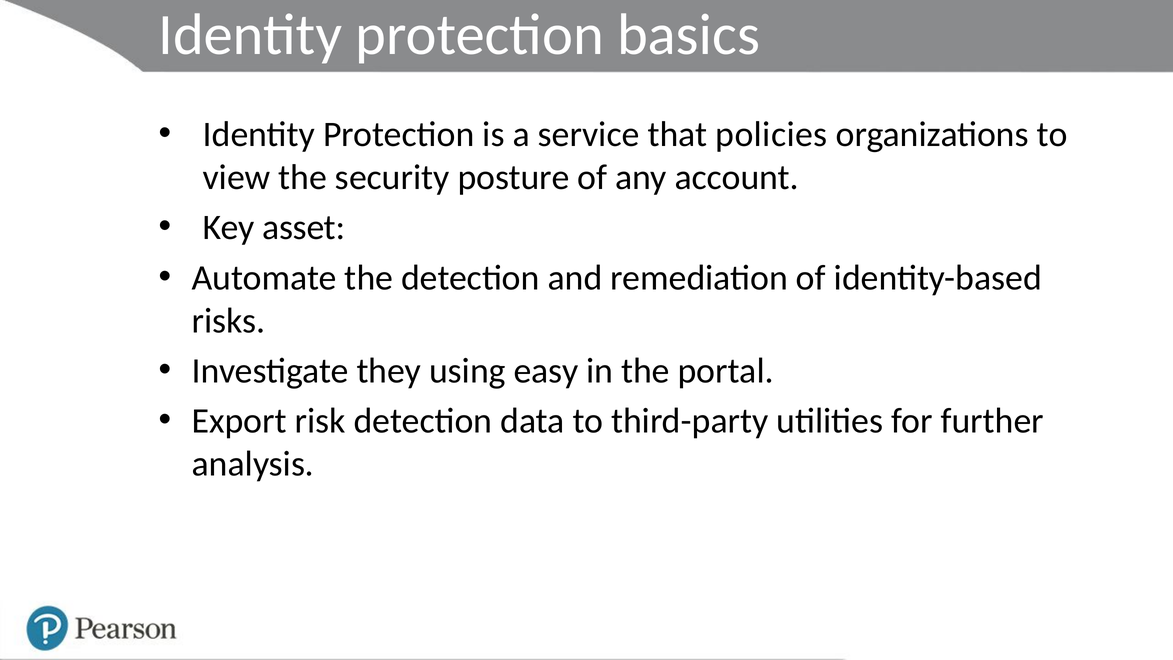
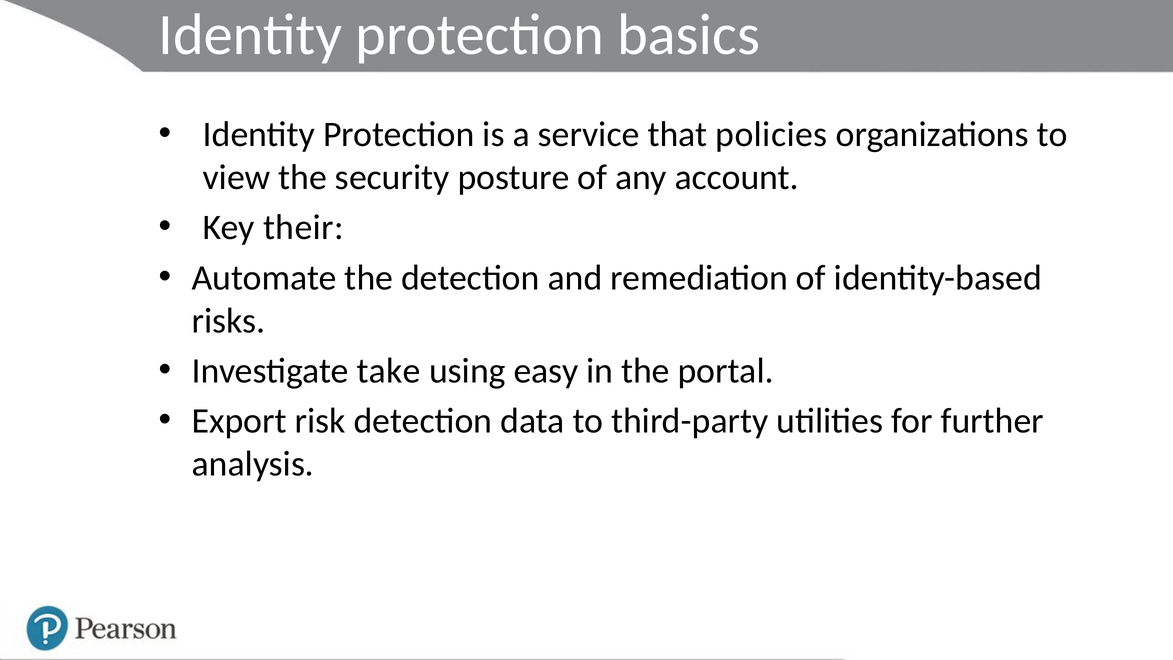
asset: asset -> their (303, 228)
they: they -> take (389, 371)
